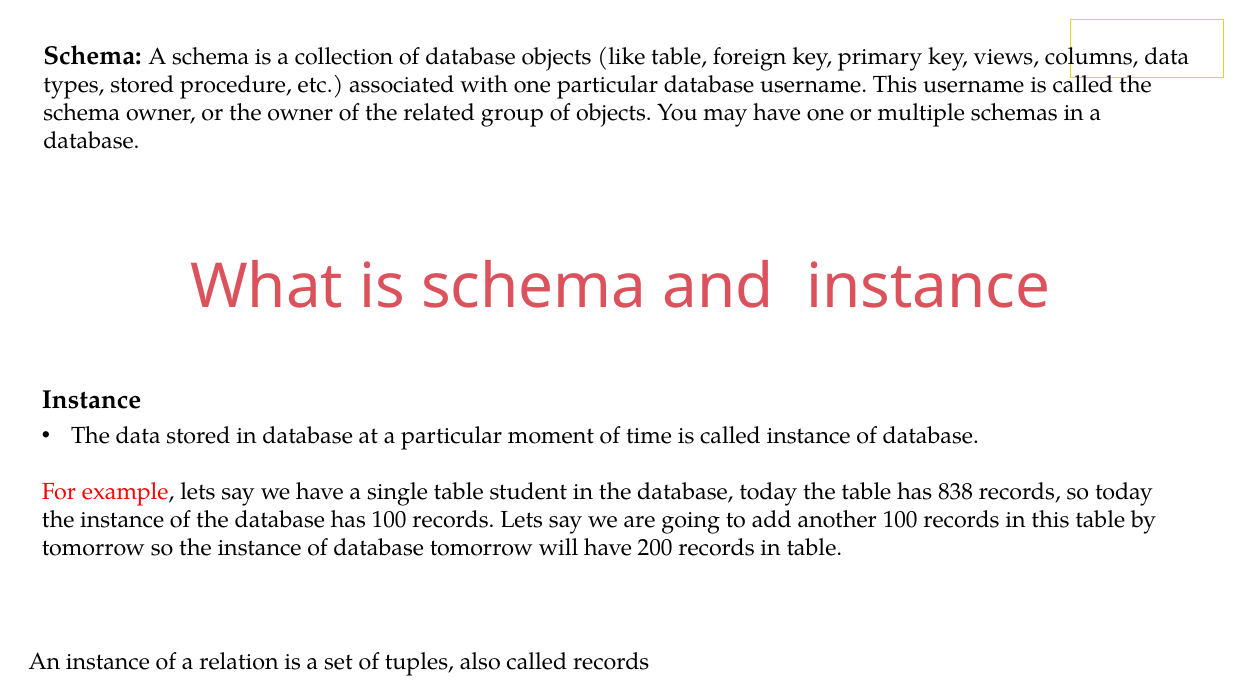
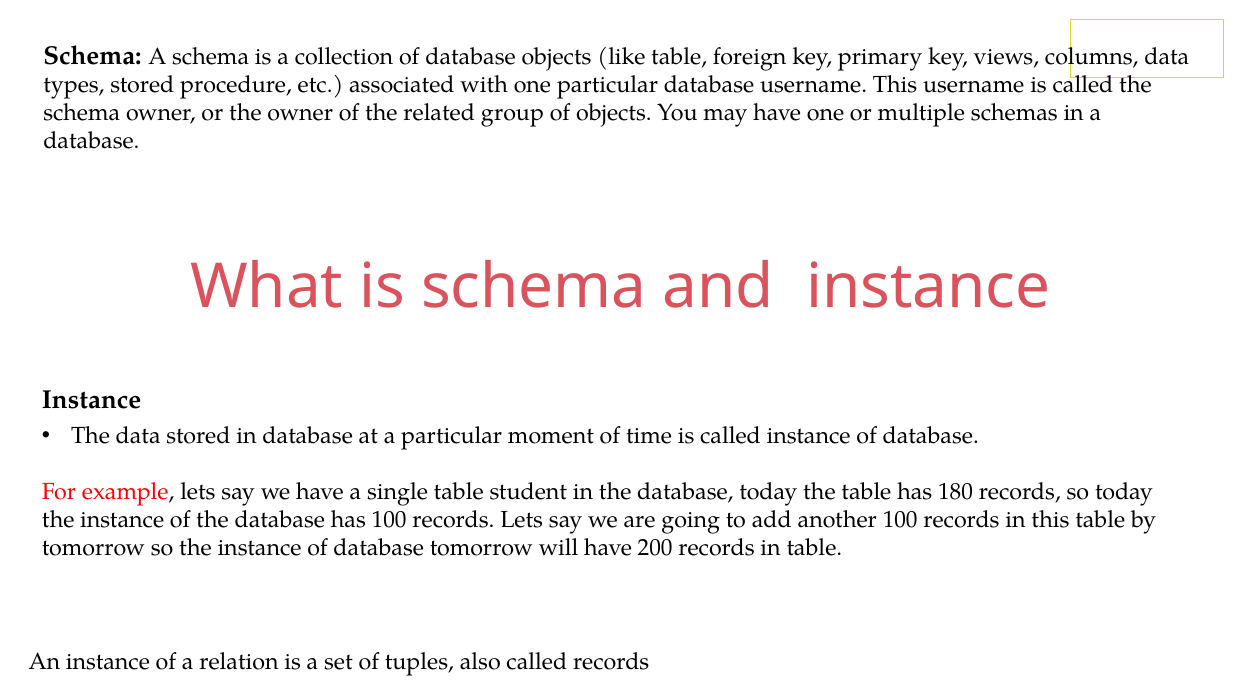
838: 838 -> 180 (955, 492)
